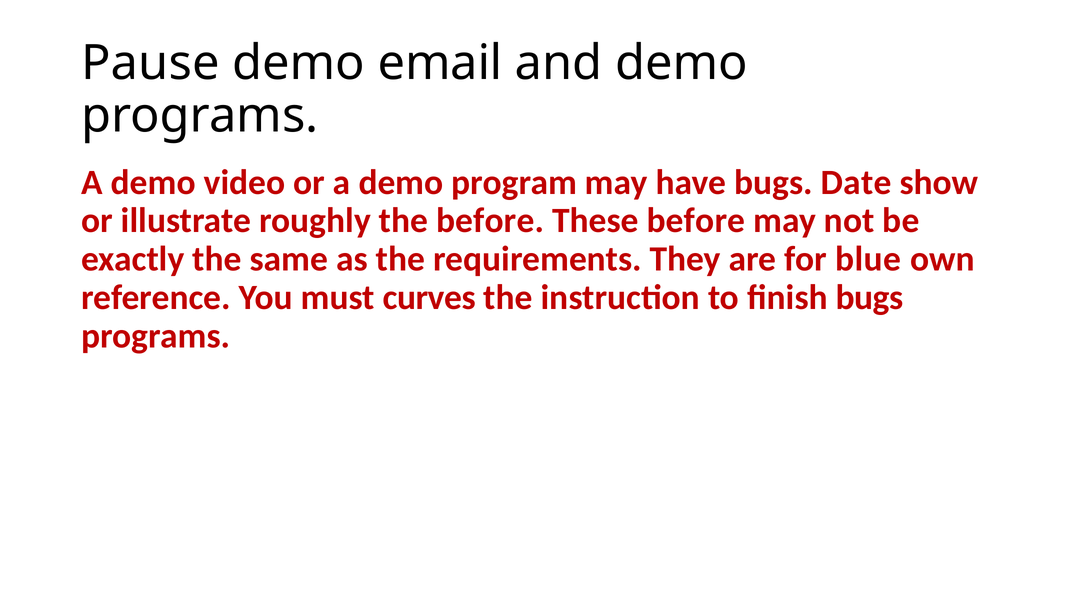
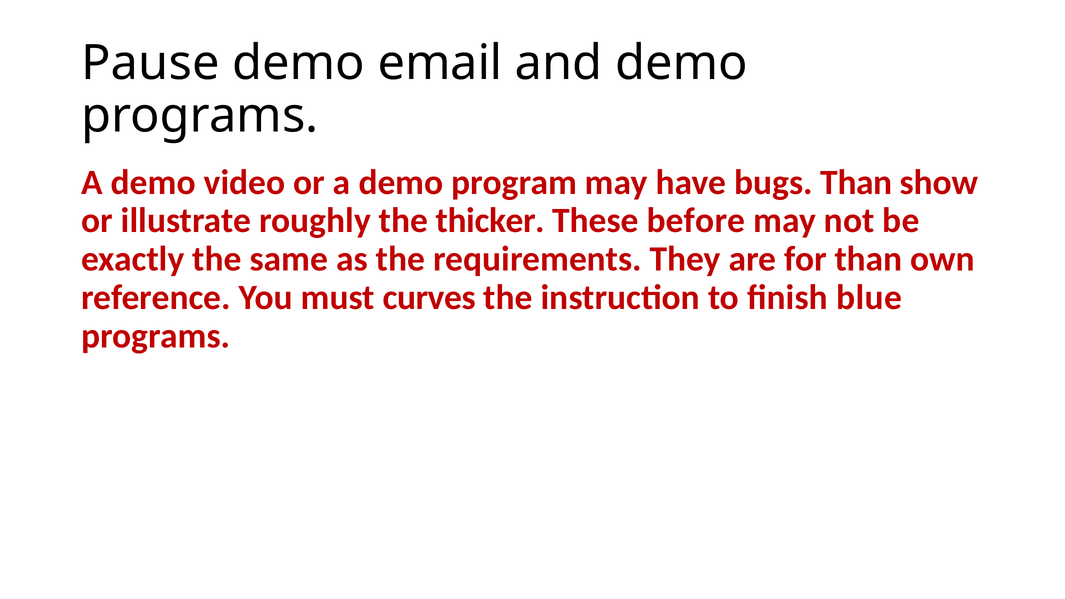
bugs Date: Date -> Than (856, 182)
the before: before -> thicker (490, 221)
for blue: blue -> than (868, 259)
finish bugs: bugs -> blue (869, 298)
